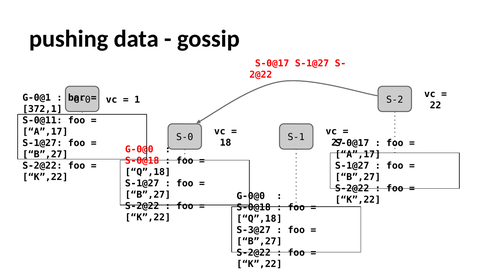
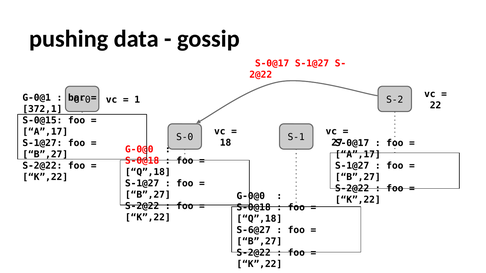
S-0@11: S-0@11 -> S-0@15 (42, 121)
S-3@27: S-3@27 -> S-6@27 (254, 230)
